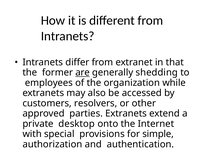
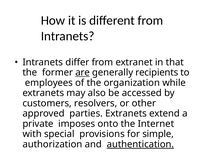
shedding: shedding -> recipients (157, 72)
desktop: desktop -> imposes (77, 124)
authentication underline: none -> present (140, 144)
